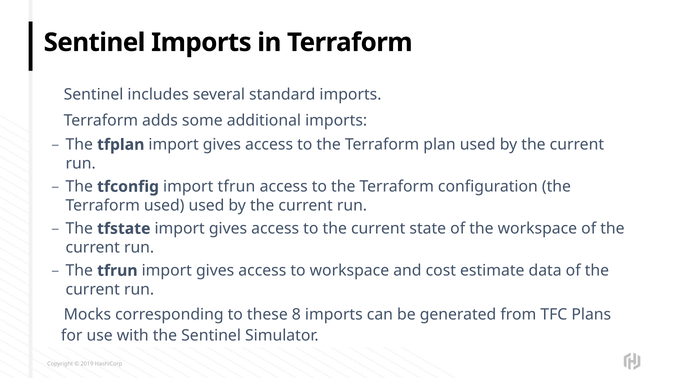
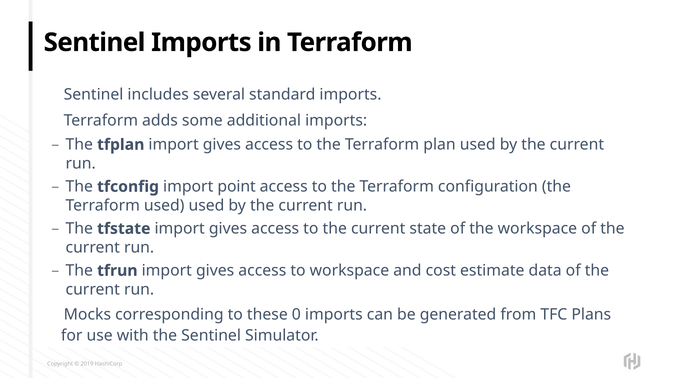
import tfrun: tfrun -> point (237, 187)
8: 8 -> 0 (296, 315)
